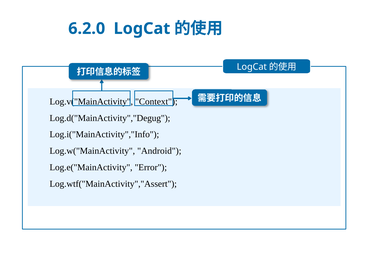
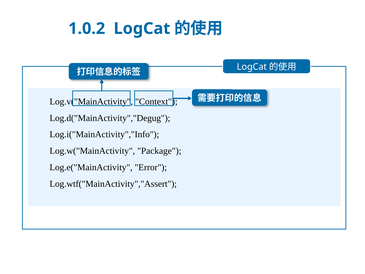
6.2.0: 6.2.0 -> 1.0.2 (87, 29)
Android: Android -> Package (159, 151)
